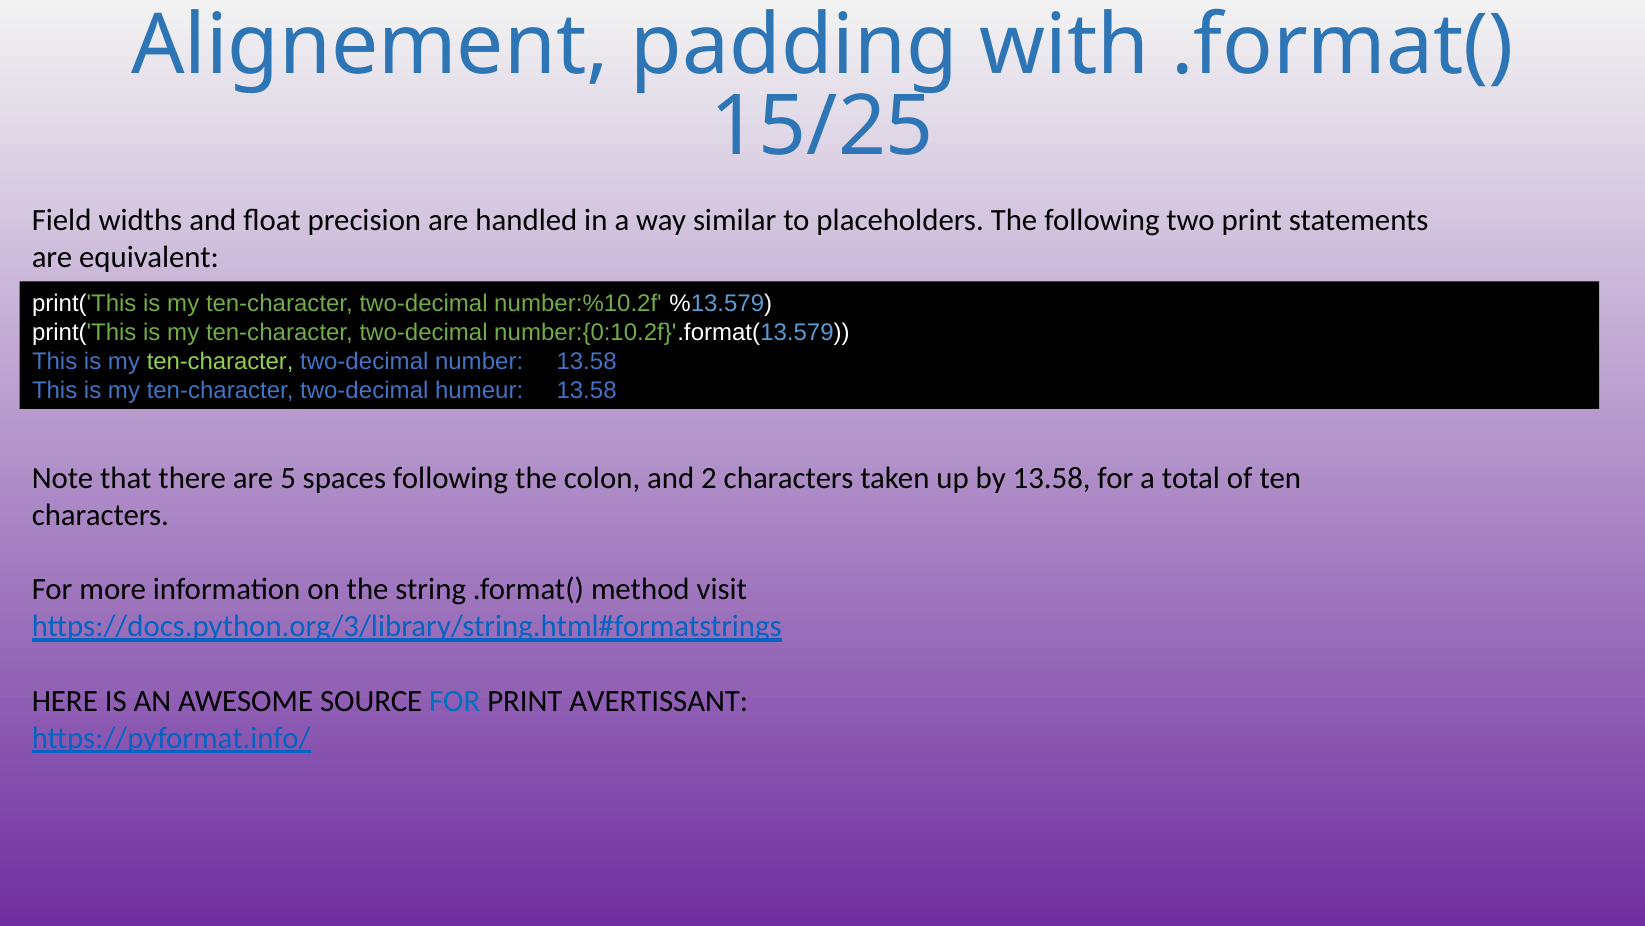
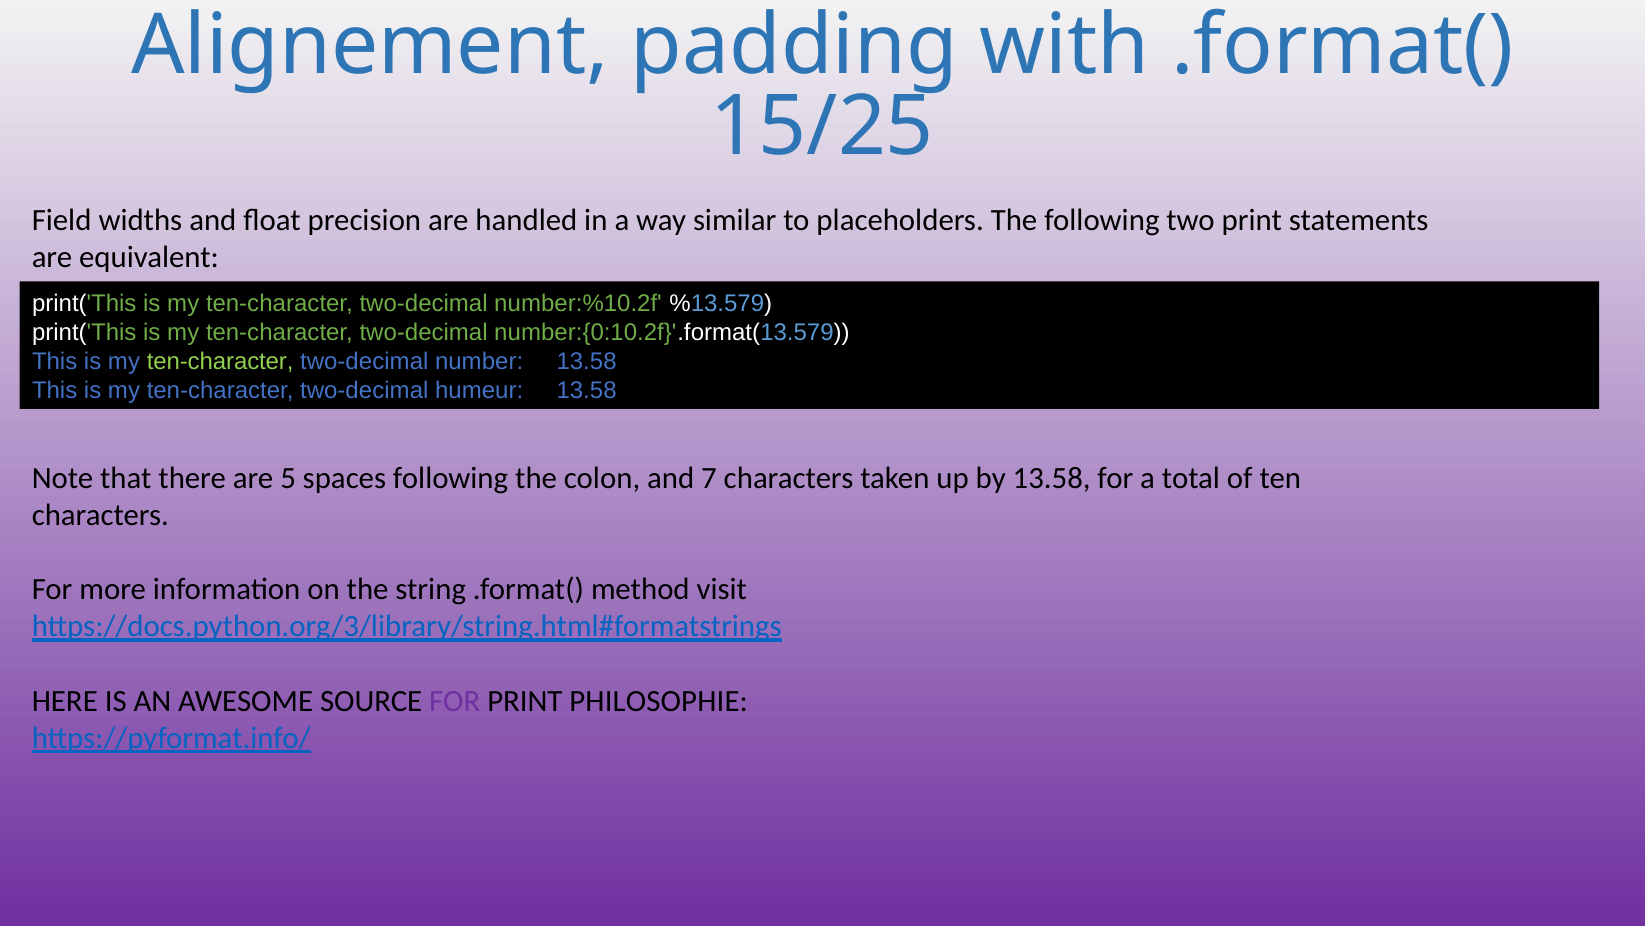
2: 2 -> 7 (709, 478)
FOR colour: blue -> purple (455, 701)
AVERTISSANT: AVERTISSANT -> PHILOSOPHIE (659, 701)
